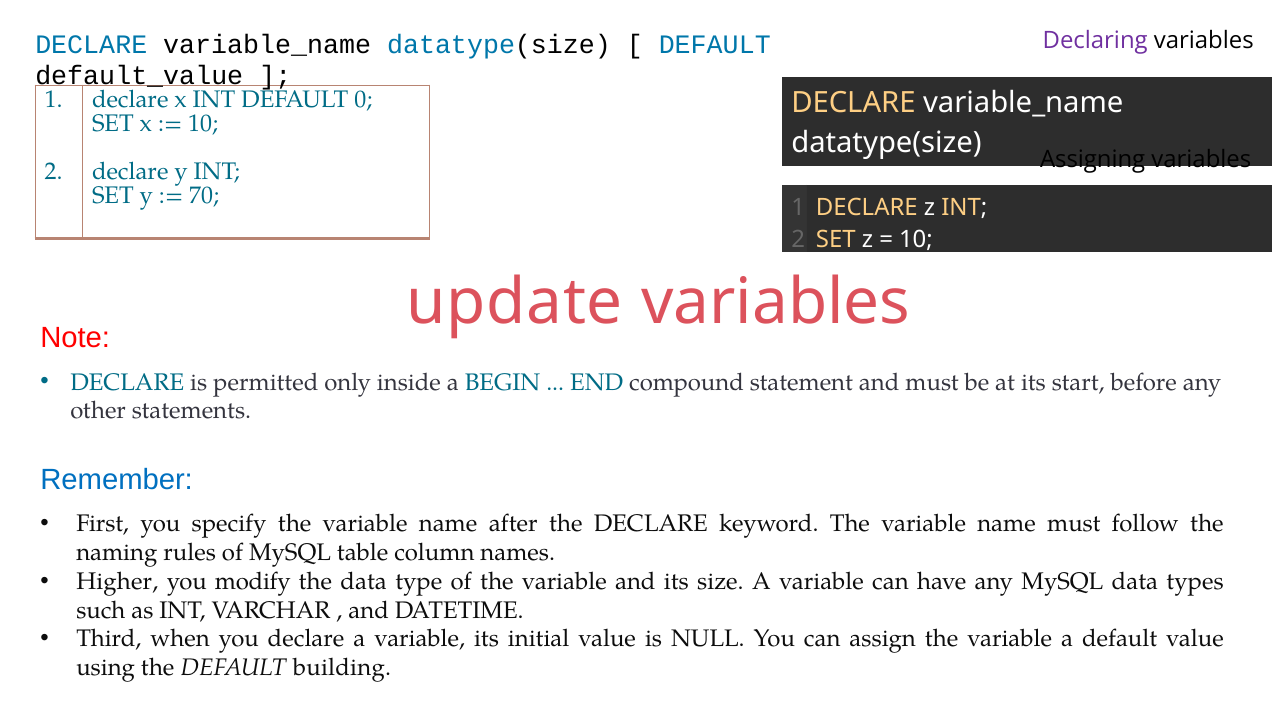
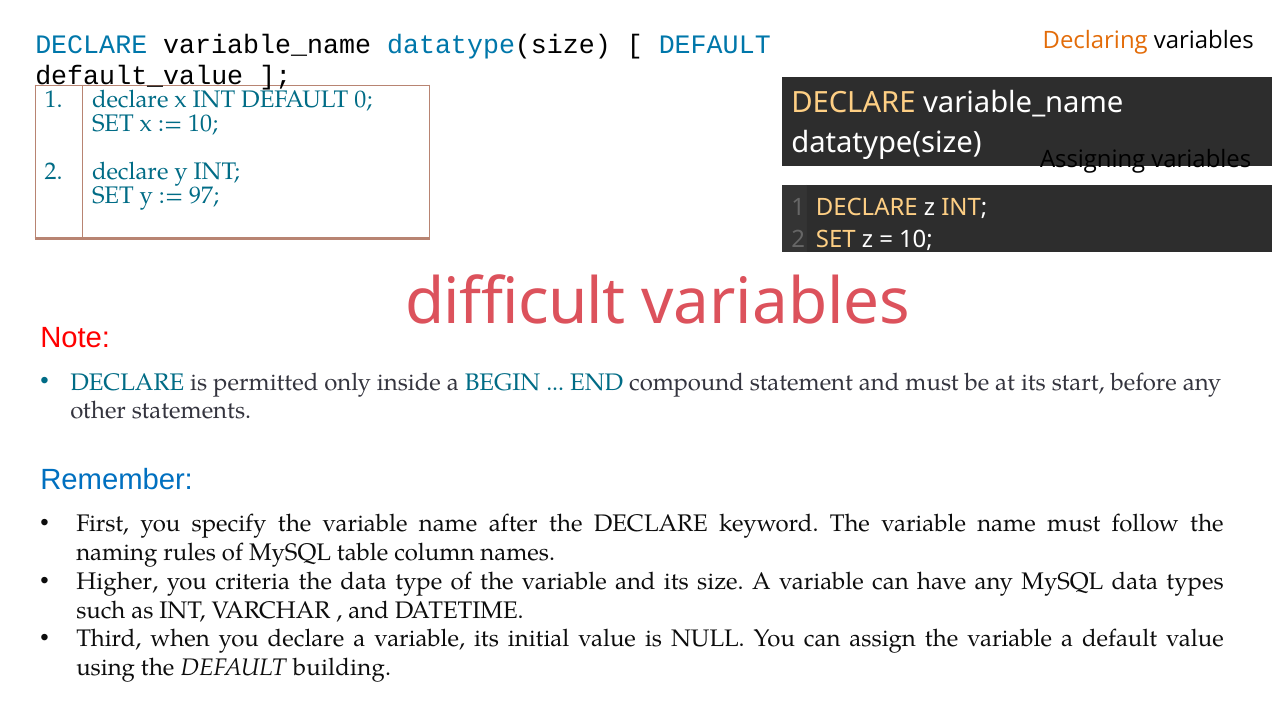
Declaring colour: purple -> orange (1095, 40)
70: 70 -> 97 (204, 196)
update: update -> difficult (516, 302)
modify: modify -> criteria (253, 582)
